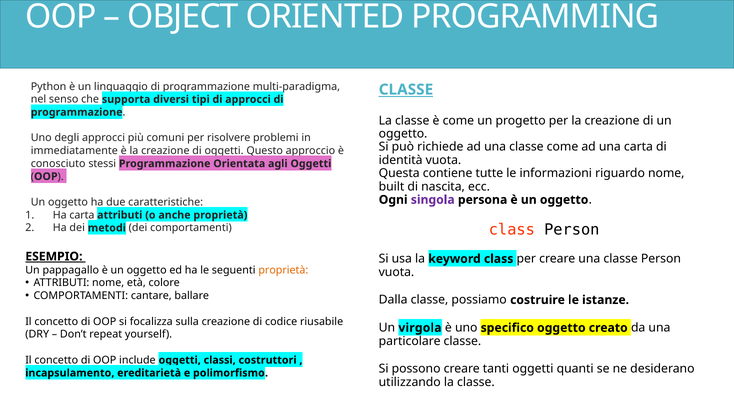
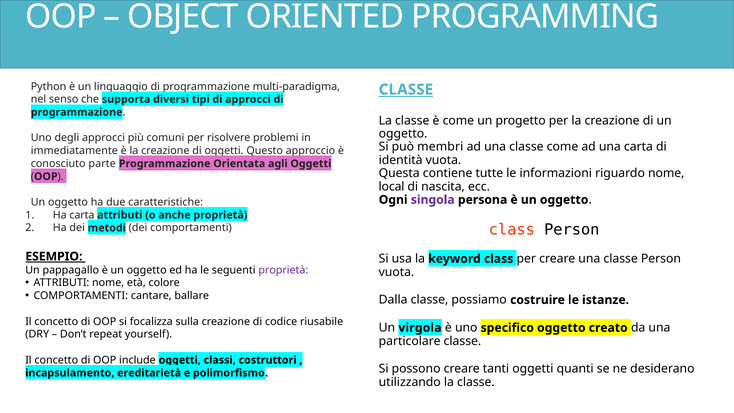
richiede: richiede -> membri (440, 147)
stessi: stessi -> parte (102, 164)
built: built -> local (392, 186)
proprietà colour: orange -> purple (283, 270)
